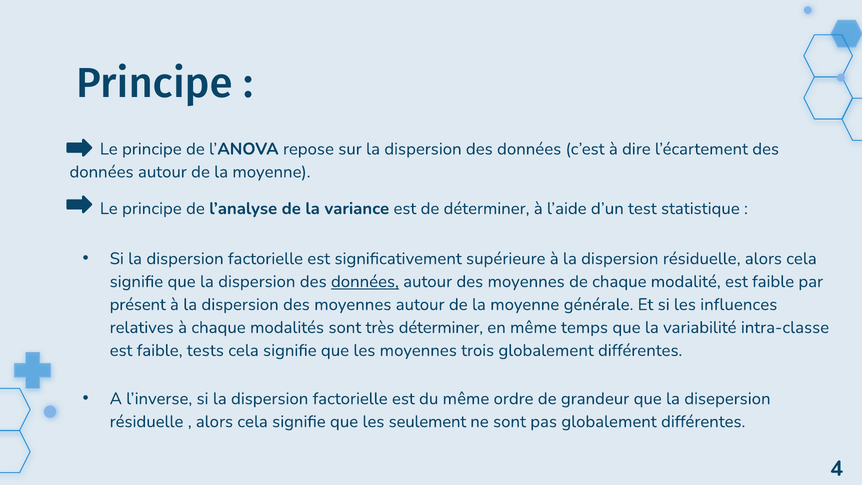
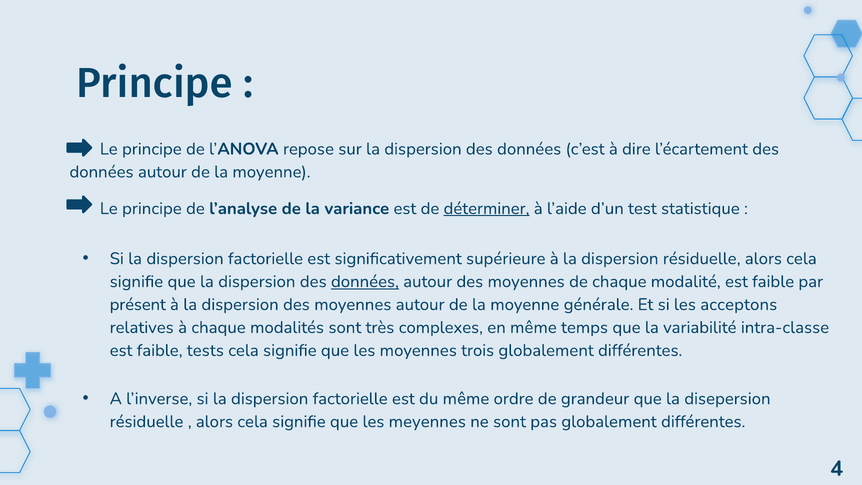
déterminer underline: none -> present (487, 208)
influences: influences -> acceptons (739, 304)
très déterminer: déterminer -> complexes (441, 327)
seulement: seulement -> meyennes (427, 422)
